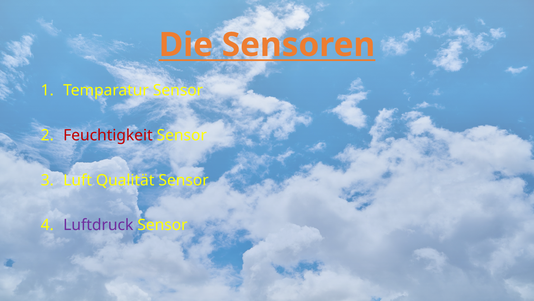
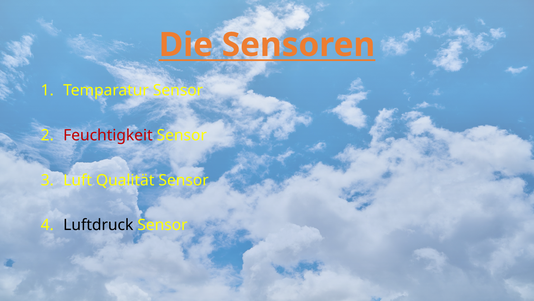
Luftdruck colour: purple -> black (98, 225)
